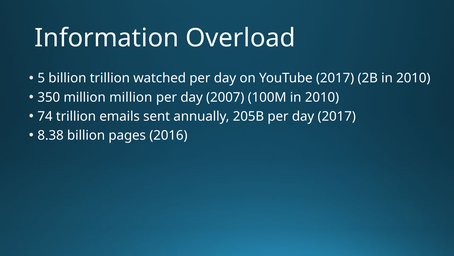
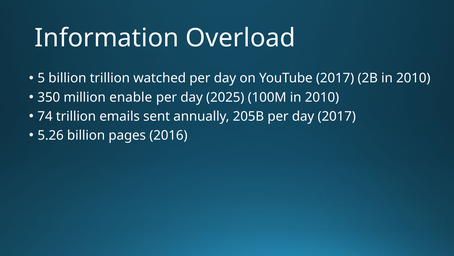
million million: million -> enable (131, 97)
2007: 2007 -> 2025 (225, 97)
8.38: 8.38 -> 5.26 (51, 135)
